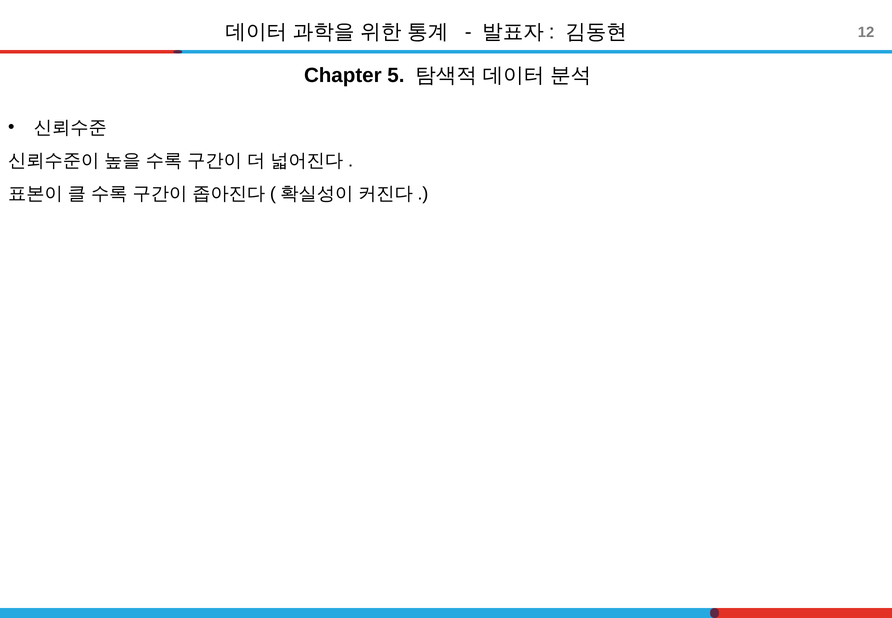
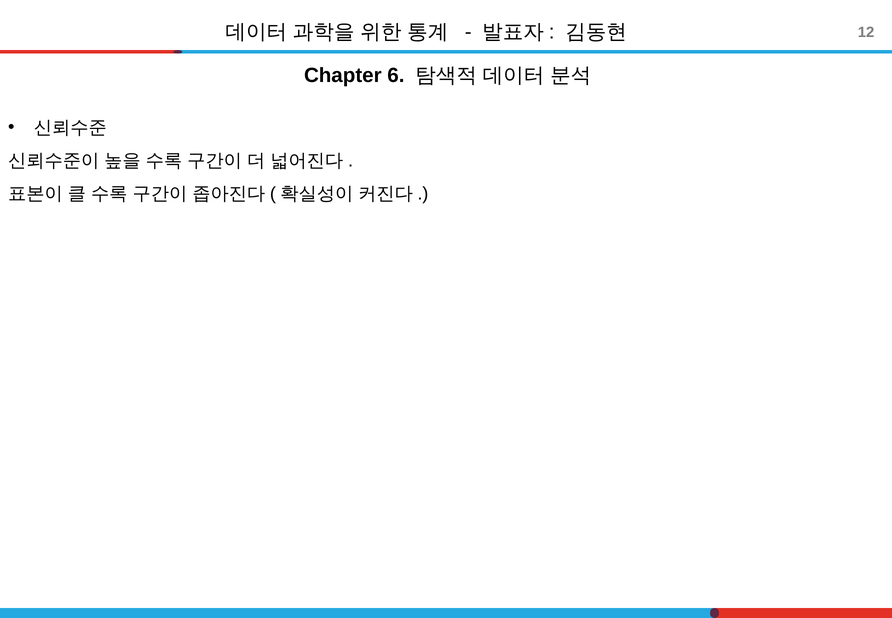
5: 5 -> 6 (396, 76)
